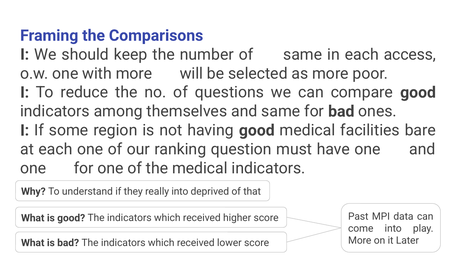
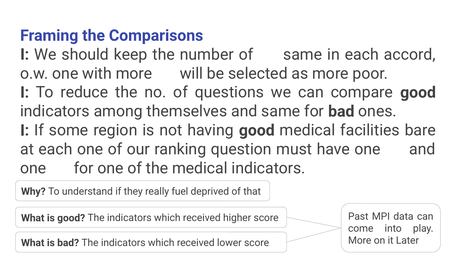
access: access -> accord (410, 55)
really into: into -> fuel (180, 192)
